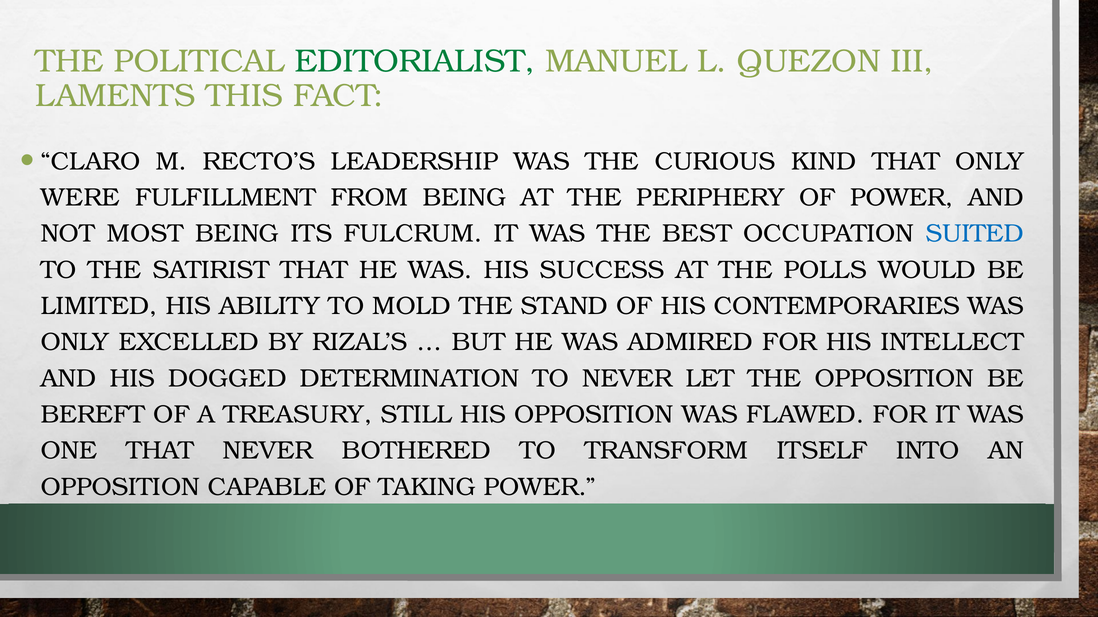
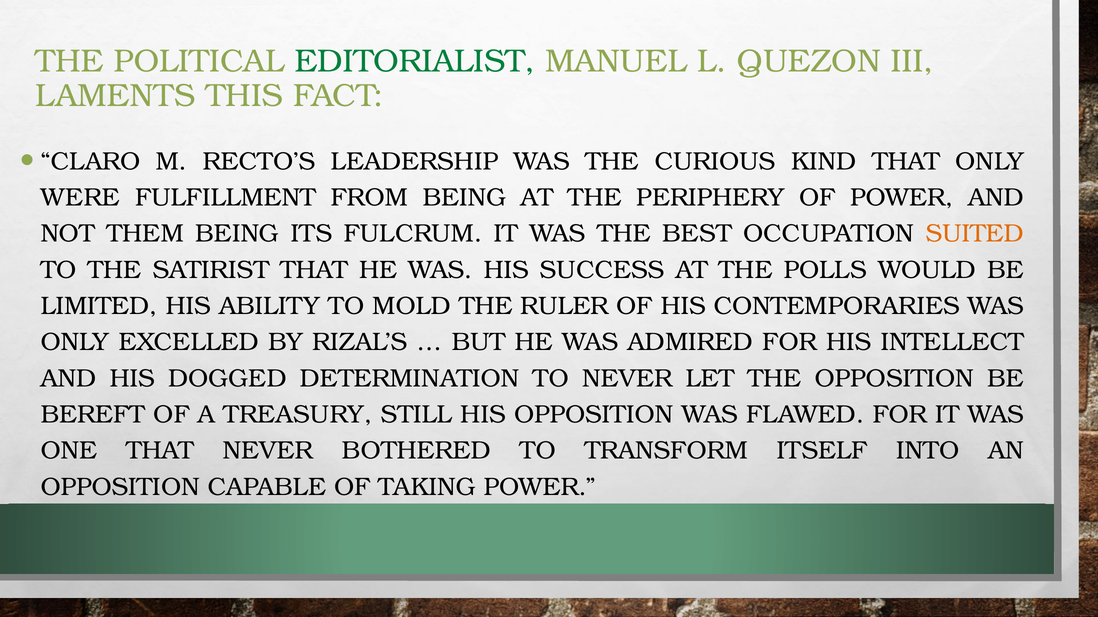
MOST: MOST -> THEM (145, 234)
SUITED colour: blue -> orange (975, 234)
STAND: STAND -> RULER (565, 306)
